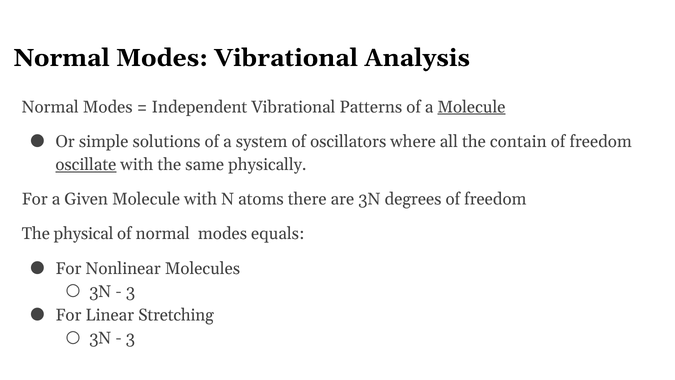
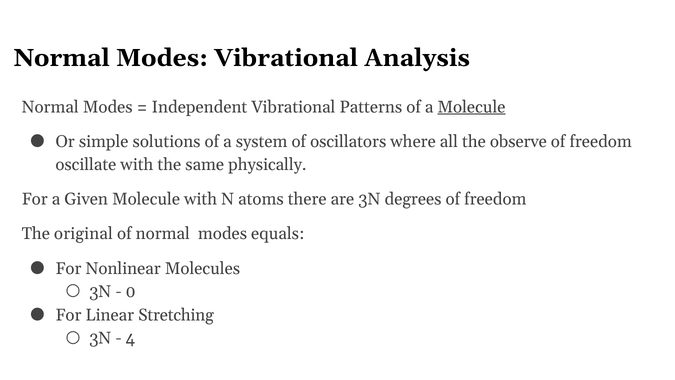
contain: contain -> observe (518, 141)
oscillate underline: present -> none (86, 165)
physical: physical -> original (83, 234)
3: 3 -> 0 (131, 292)
3: 3 -> 4 (130, 338)
